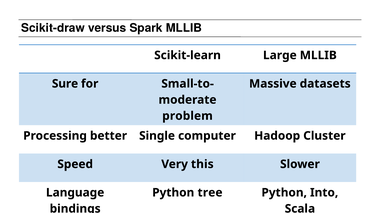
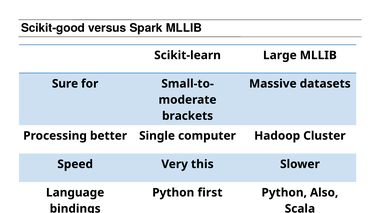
Scikit-draw: Scikit-draw -> Scikit-good (53, 28)
problem: problem -> brackets (188, 116)
tree: tree -> first (210, 193)
Into: Into -> Also (324, 193)
